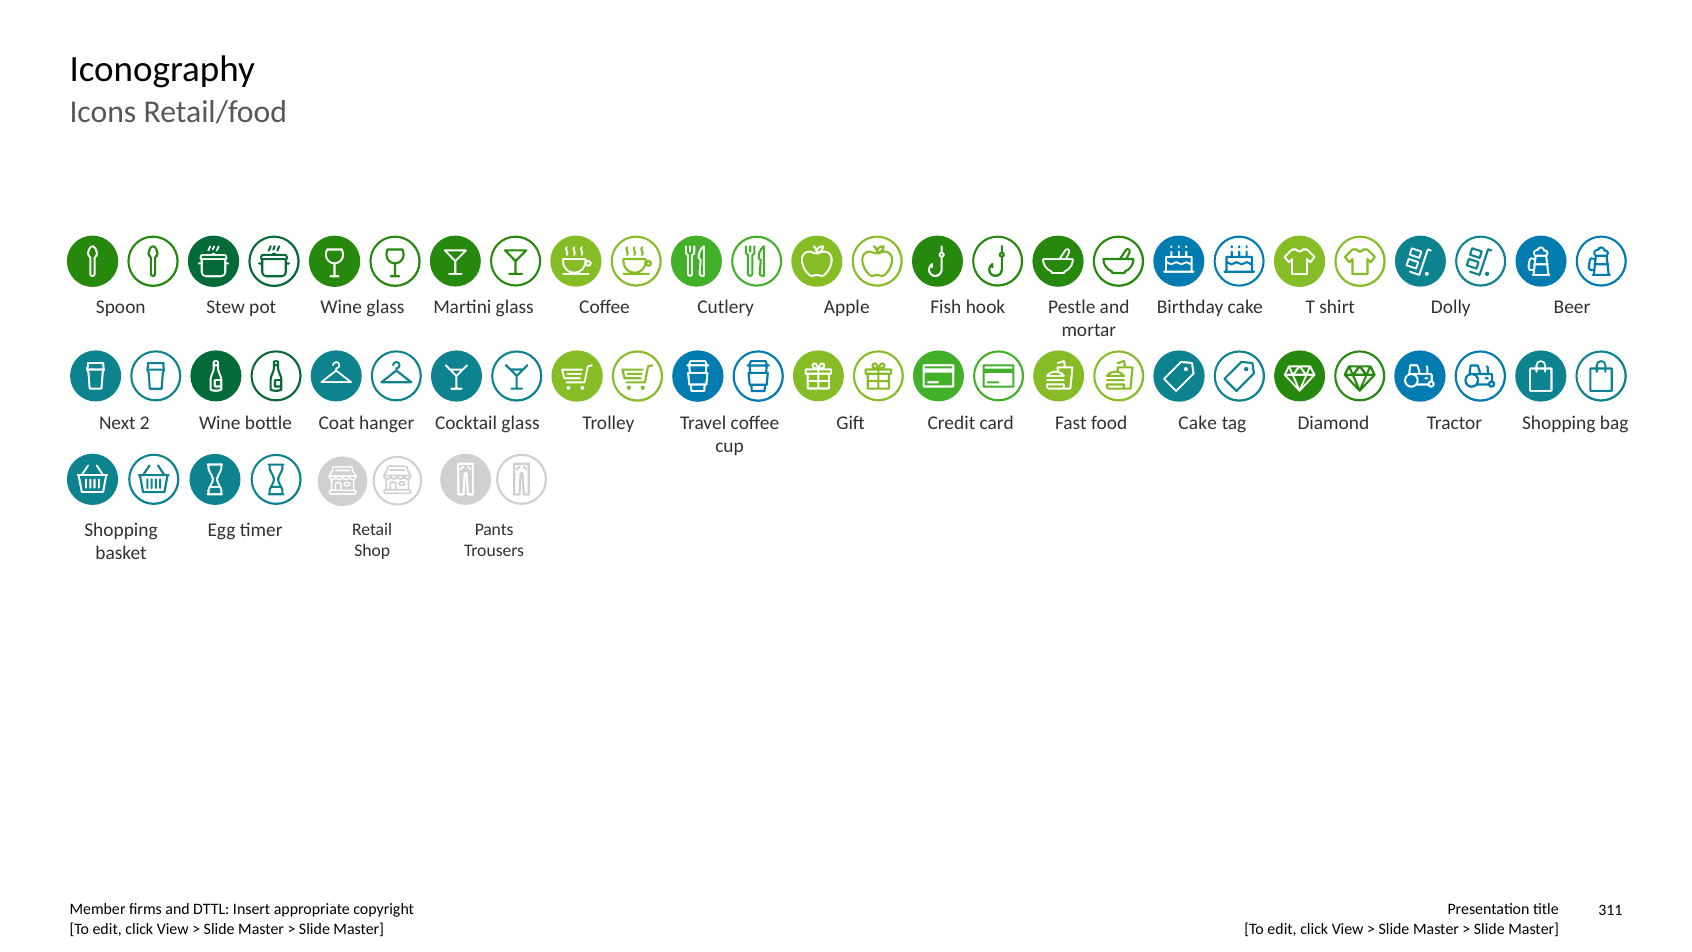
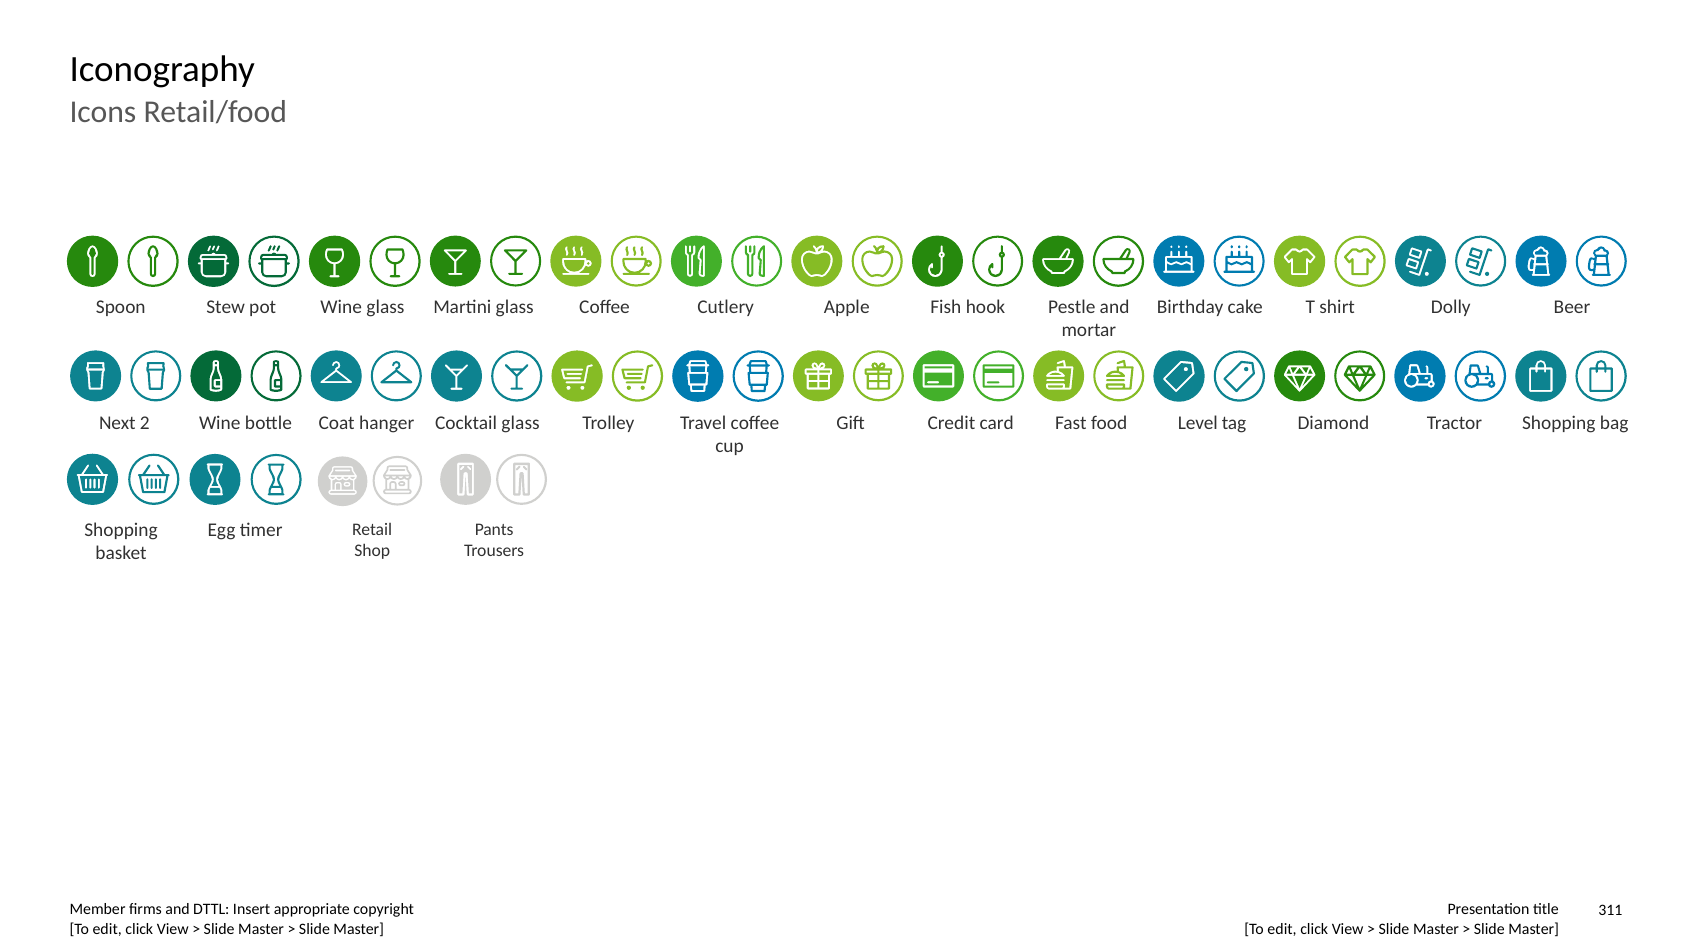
food Cake: Cake -> Level (1198, 423)
